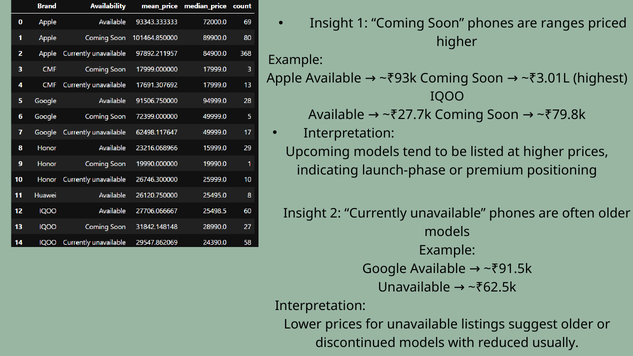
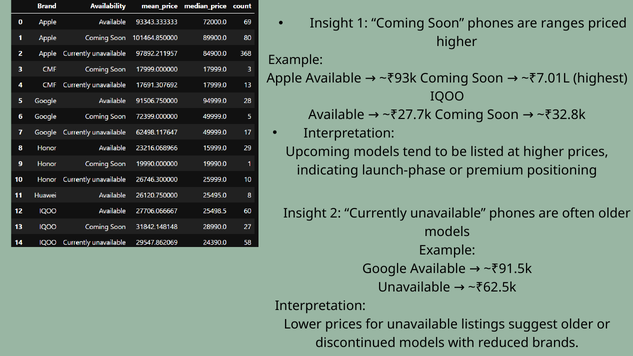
~₹3.01L: ~₹3.01L -> ~₹7.01L (546, 78)
~₹79.8k: ~₹79.8k -> ~₹32.8k (561, 115)
usually: usually -> brands (555, 343)
